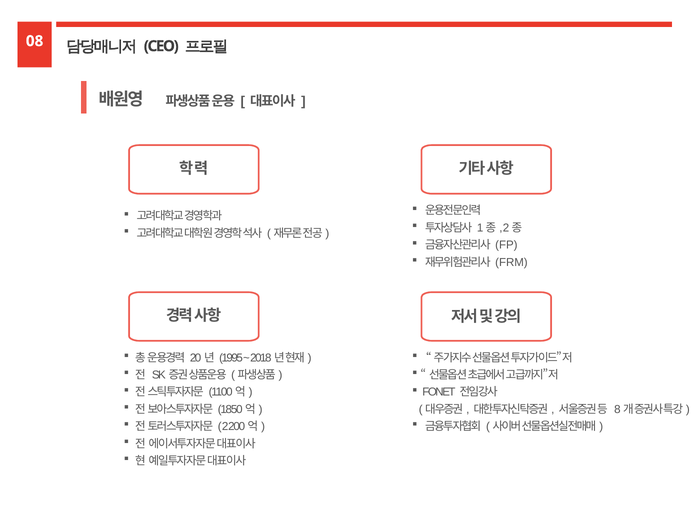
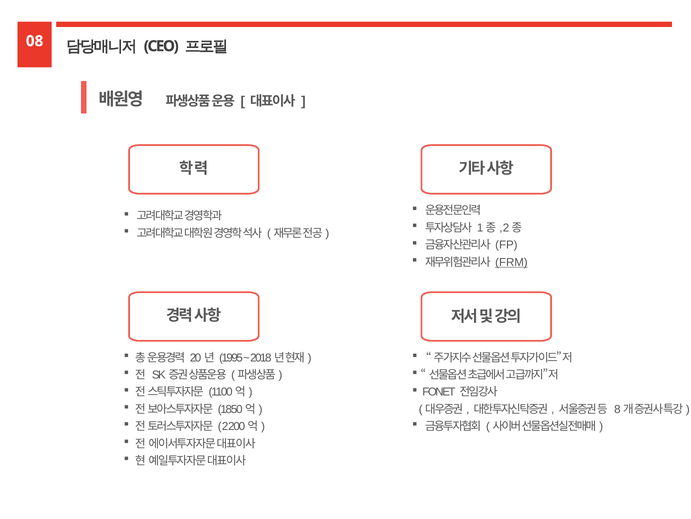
FRM underline: none -> present (511, 262)
